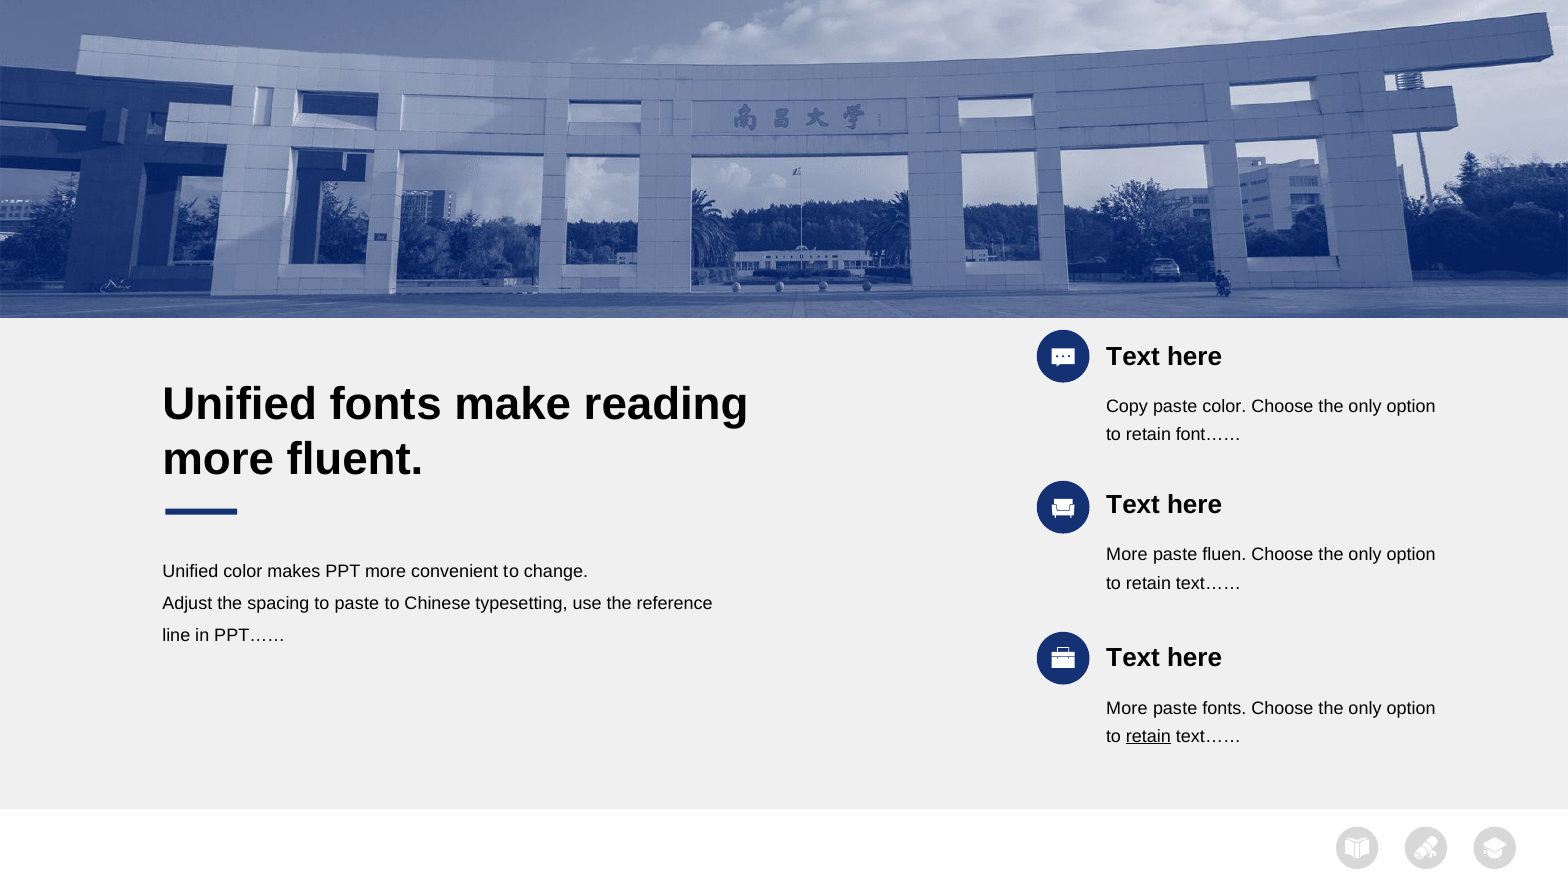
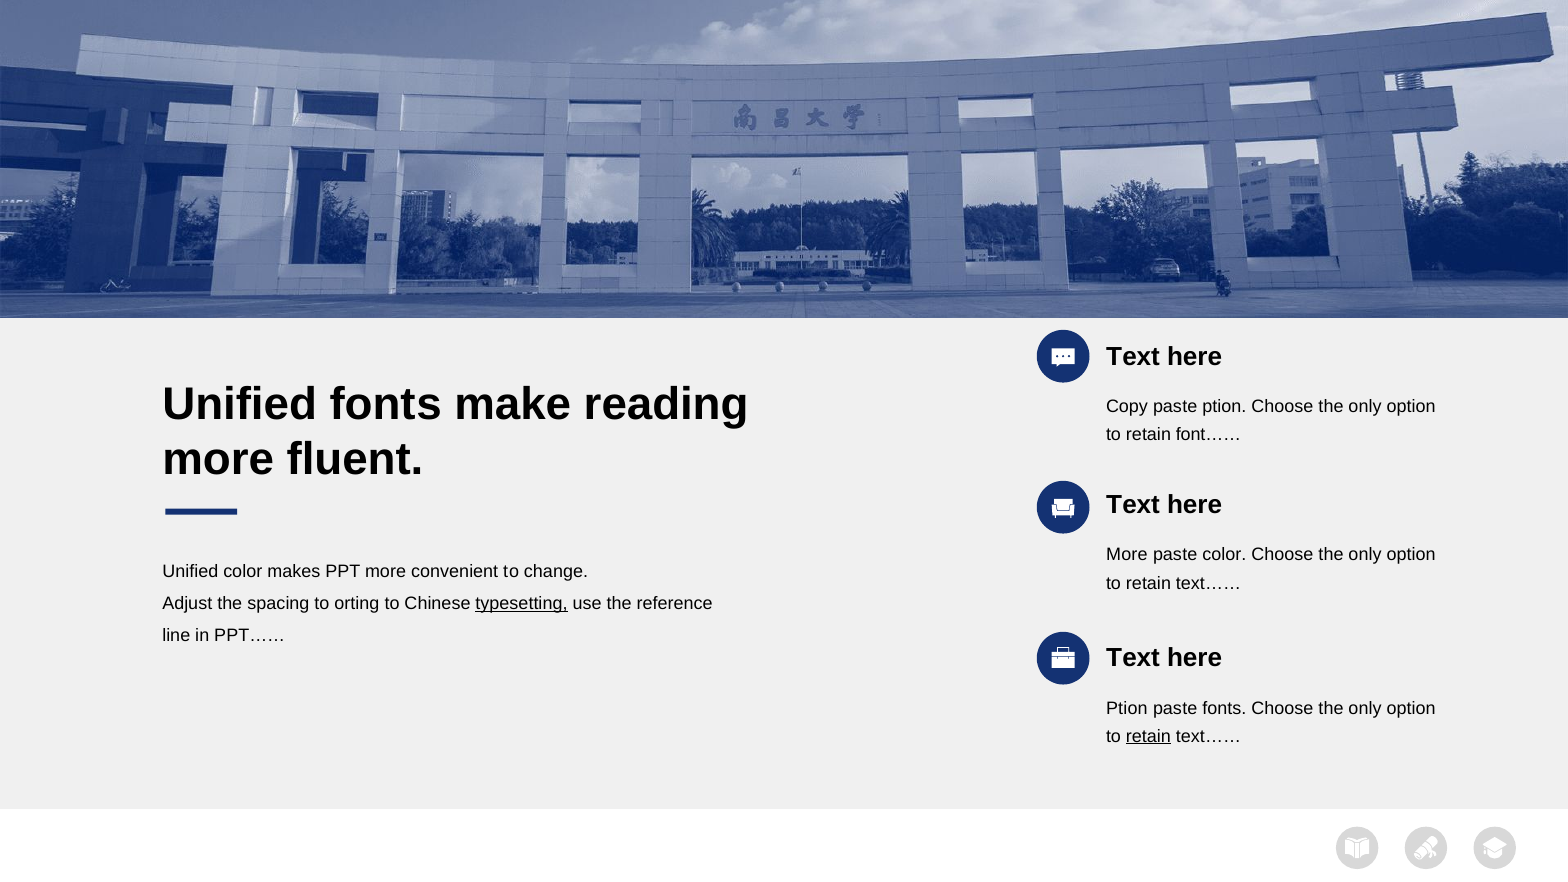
te color: color -> ption (1224, 407)
te fluen: fluen -> color (1224, 555)
paste: paste -> orting (357, 604)
typesetting underline: none -> present (521, 604)
More: More -> Ption (1127, 708)
